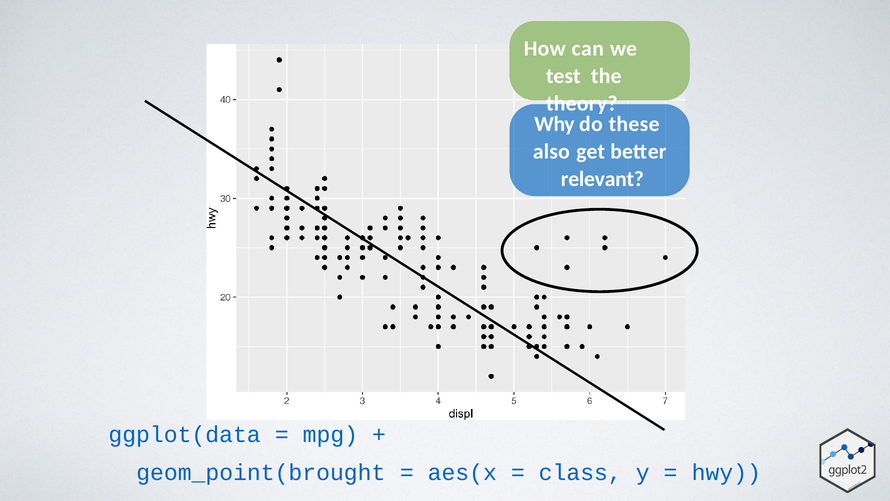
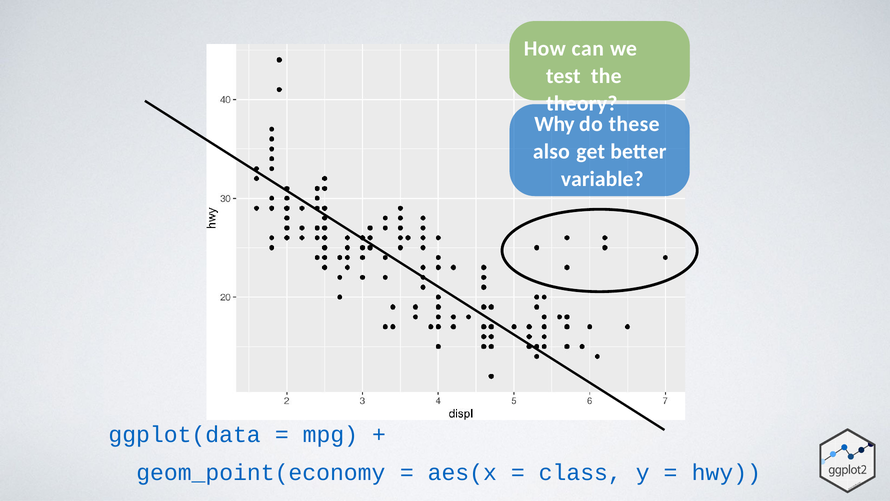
relevant: relevant -> variable (602, 179)
geom_point(brought: geom_point(brought -> geom_point(economy (261, 472)
